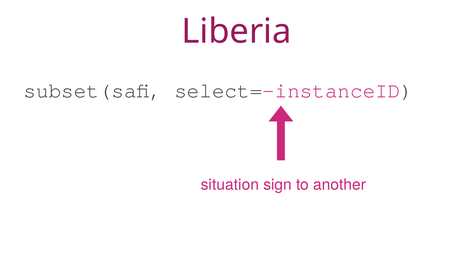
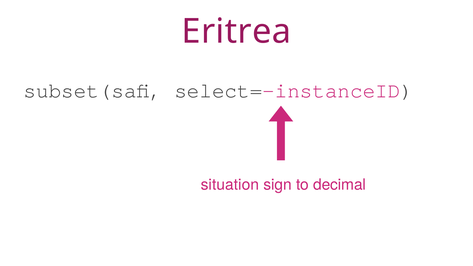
Liberia: Liberia -> Eritrea (236, 31)
another: another -> decimal (340, 185)
